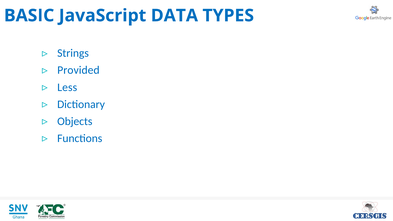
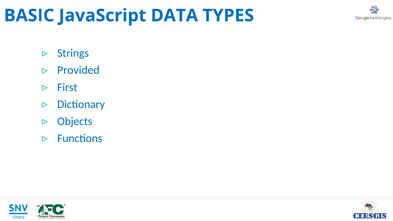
Less: Less -> First (67, 87)
